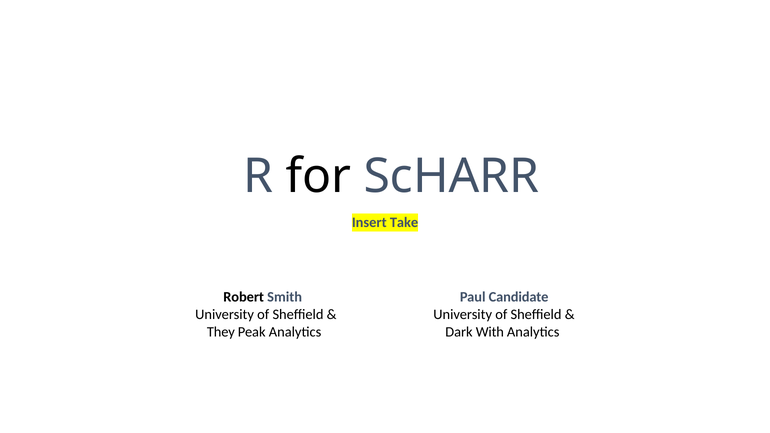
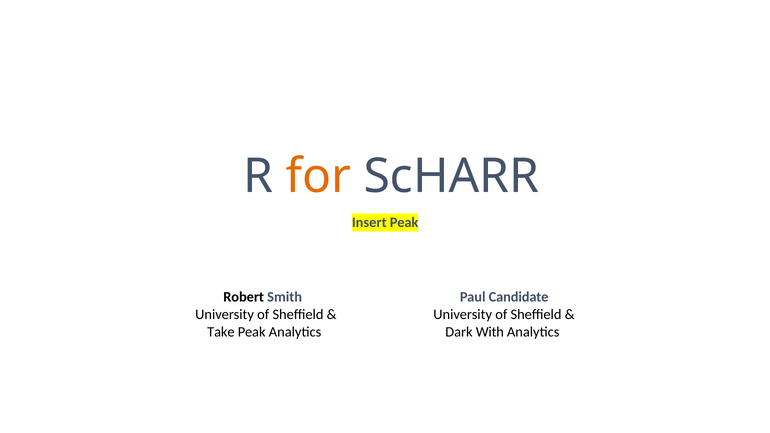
for colour: black -> orange (318, 176)
Insert Take: Take -> Peak (404, 223)
They: They -> Take (221, 332)
